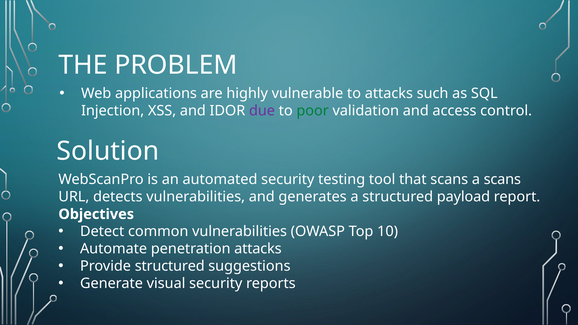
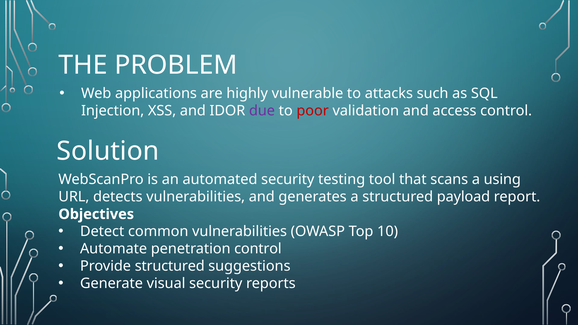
poor colour: green -> red (313, 111)
a scans: scans -> using (502, 180)
penetration attacks: attacks -> control (258, 249)
